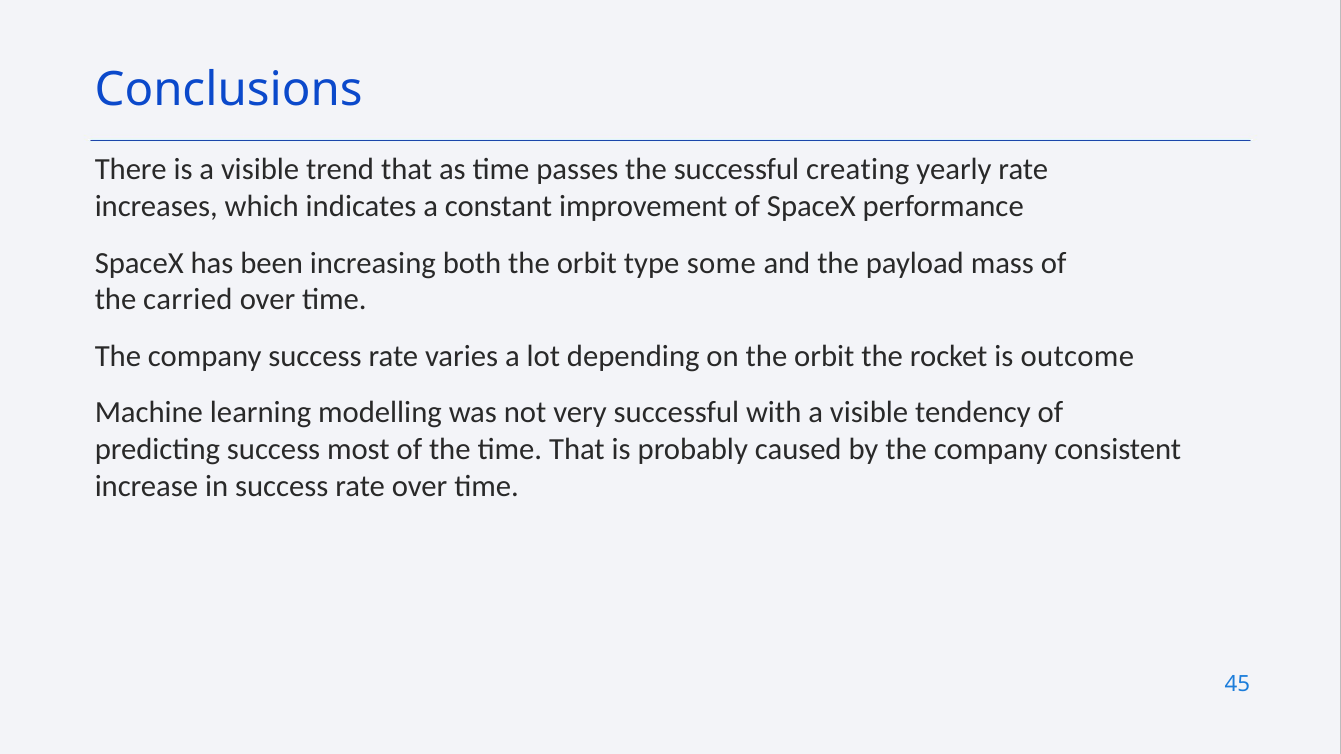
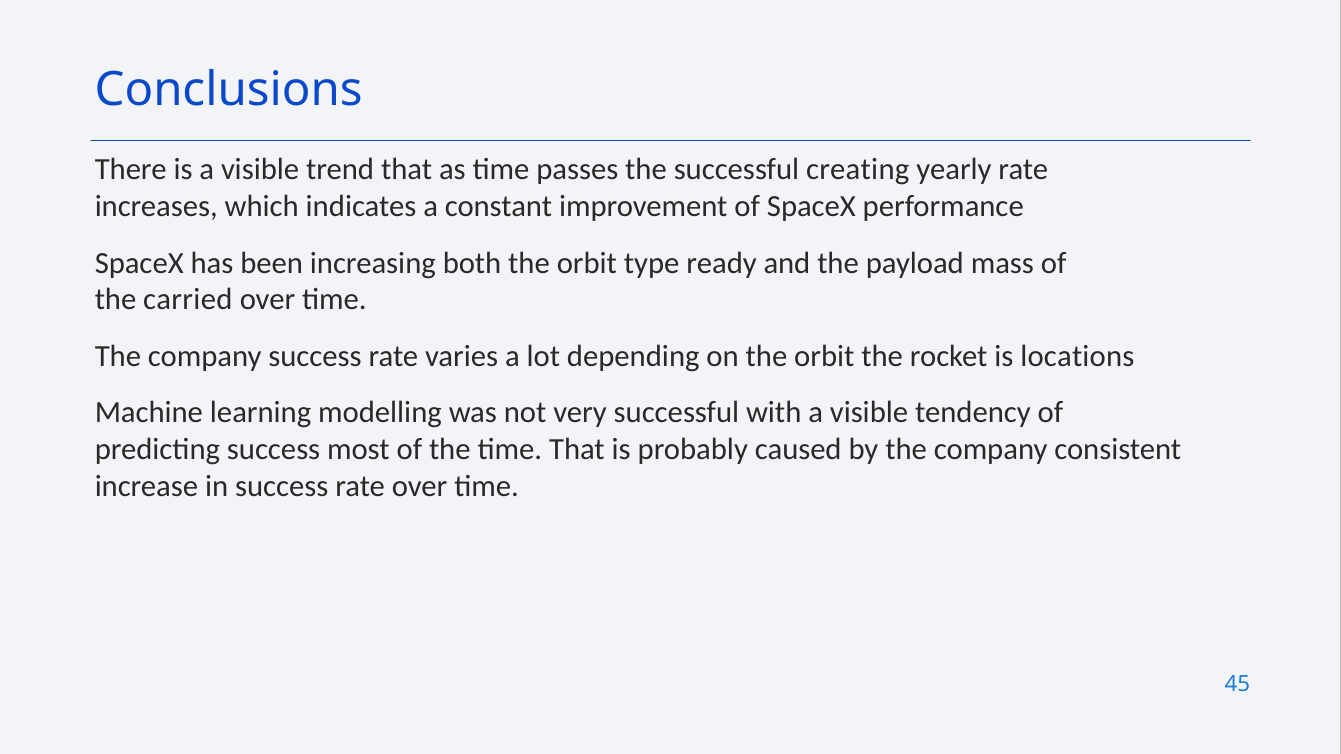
some: some -> ready (722, 263)
outcome: outcome -> locations (1077, 356)
